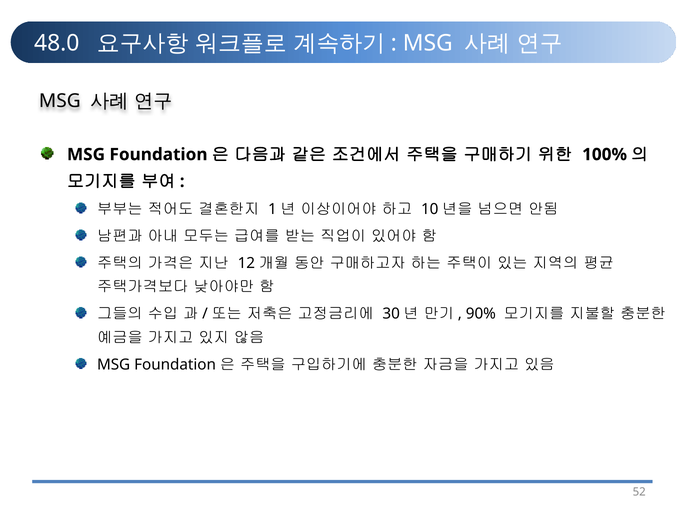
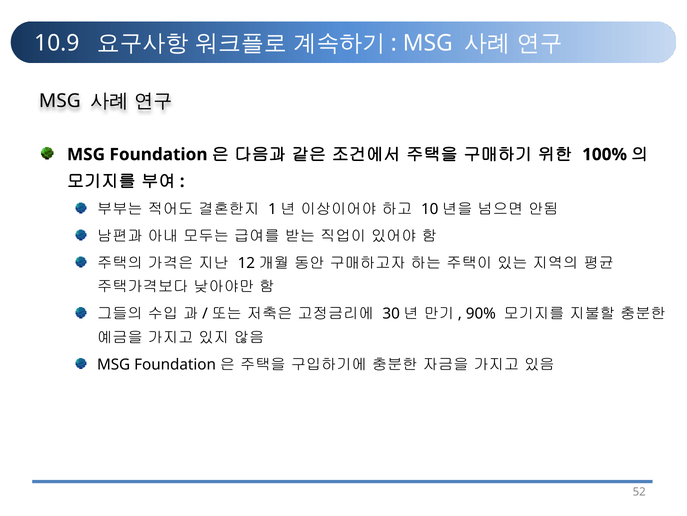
48.0: 48.0 -> 10.9 (57, 43)
